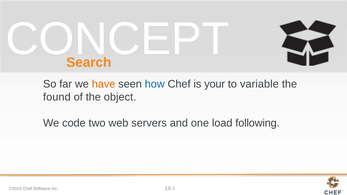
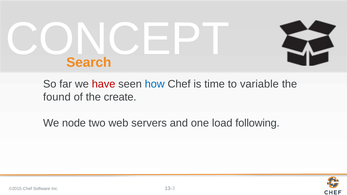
have colour: orange -> red (104, 84)
your: your -> time (215, 84)
object: object -> create (120, 97)
code: code -> node (74, 123)
